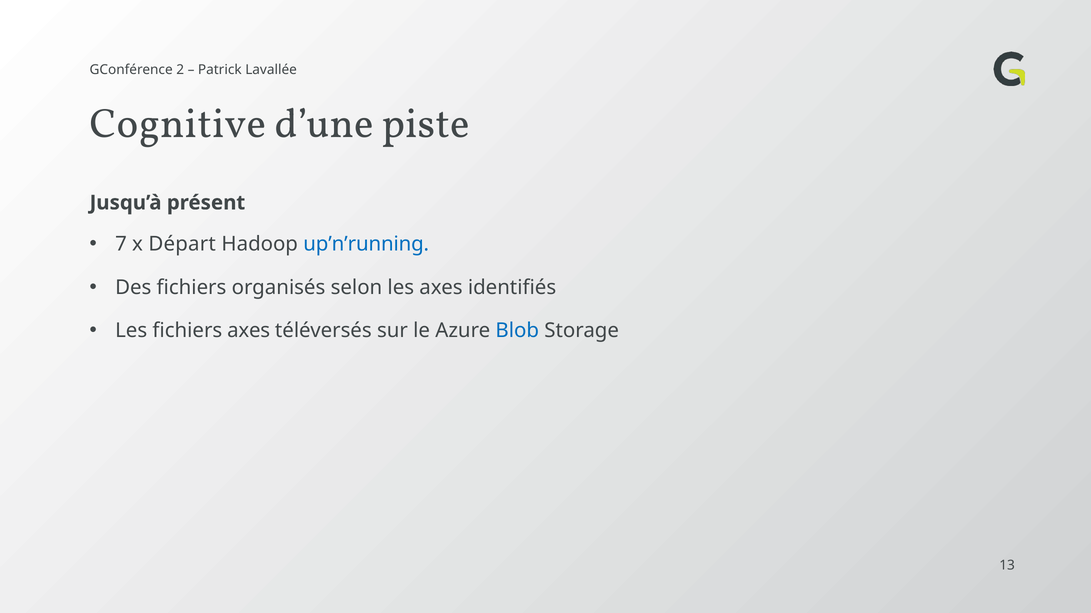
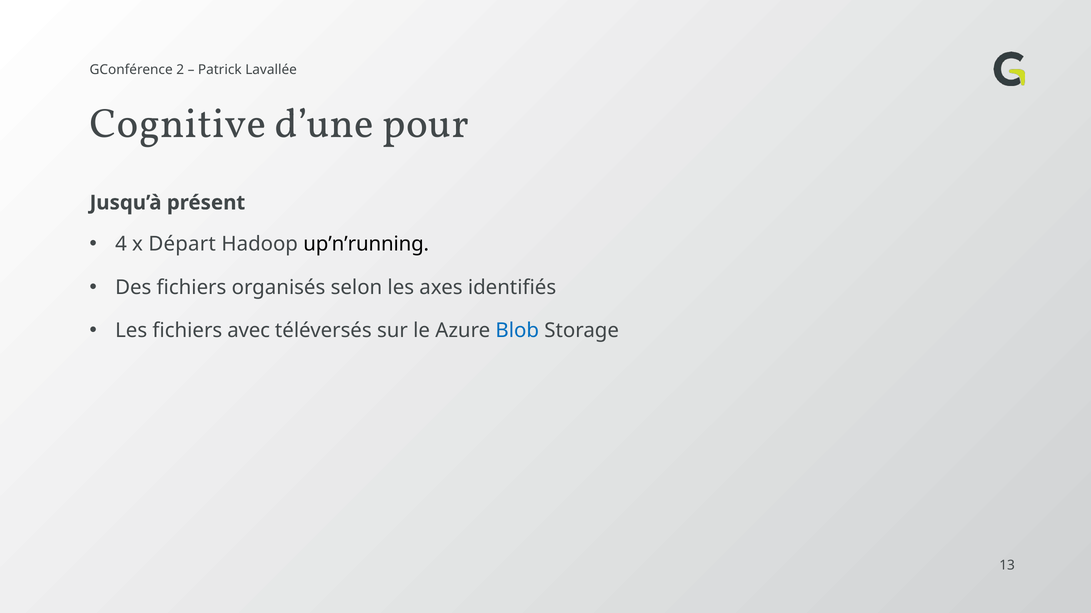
piste: piste -> pour (426, 124)
7: 7 -> 4 (121, 244)
up’n’running colour: blue -> black (366, 244)
fichiers axes: axes -> avec (249, 331)
